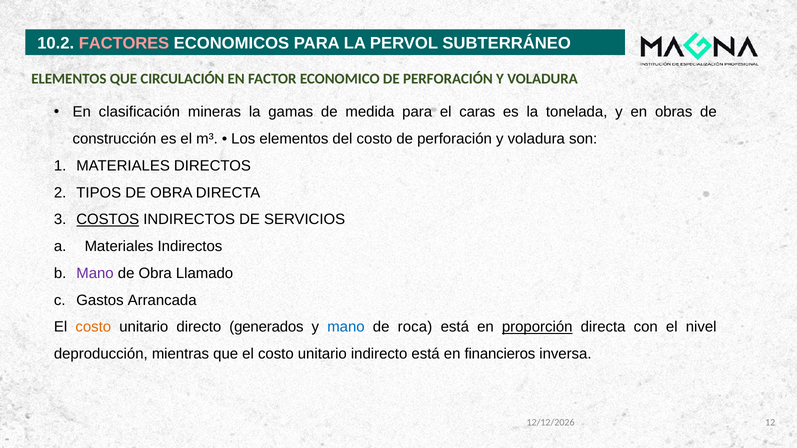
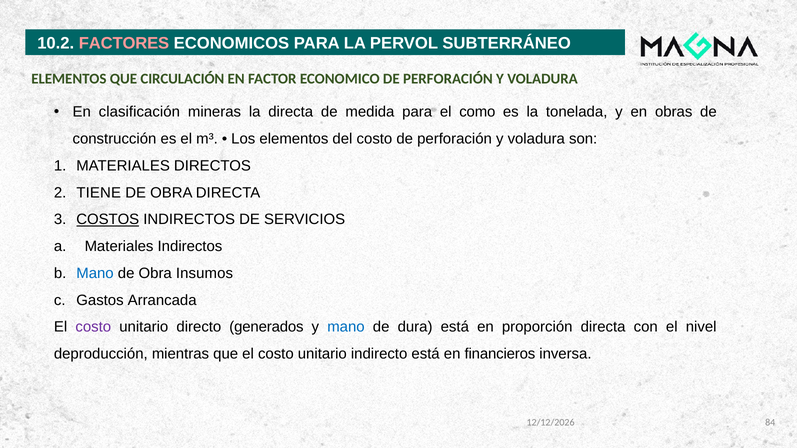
la gamas: gamas -> directa (291, 112)
caras: caras -> como (477, 112)
TIPOS: TIPOS -> TIENE (99, 193)
Mano colour: purple -> blue (95, 273)
Llamado: Llamado -> Insumos (204, 273)
costo colour: orange -> purple (93, 327)
roca: roca -> dura (415, 327)
proporción underline: present -> none (537, 327)
12: 12 -> 84 (770, 423)
